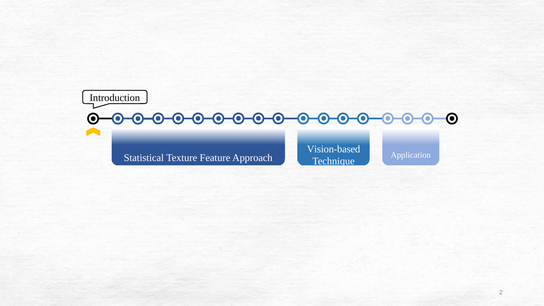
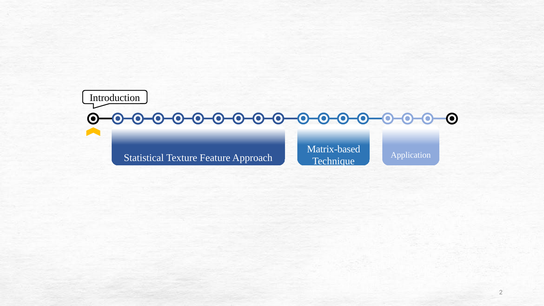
Vision-based: Vision-based -> Matrix-based (334, 149)
